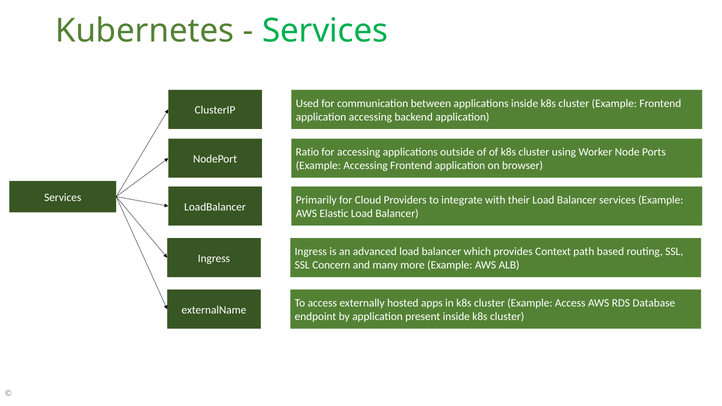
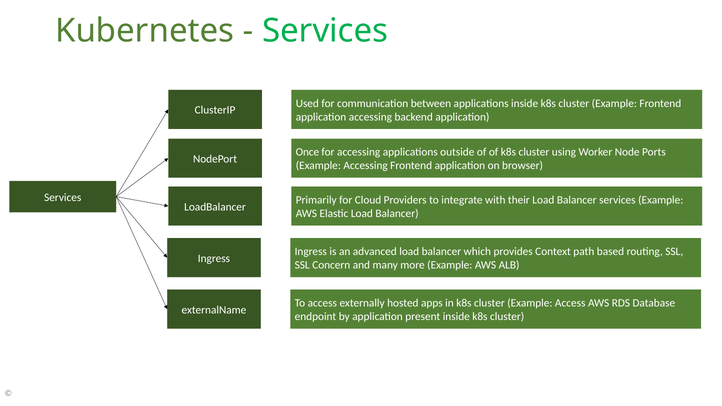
Ratio: Ratio -> Once (307, 152)
